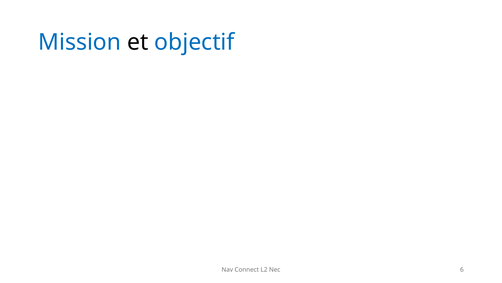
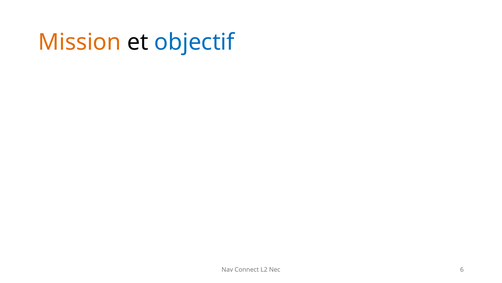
Mission colour: blue -> orange (80, 42)
